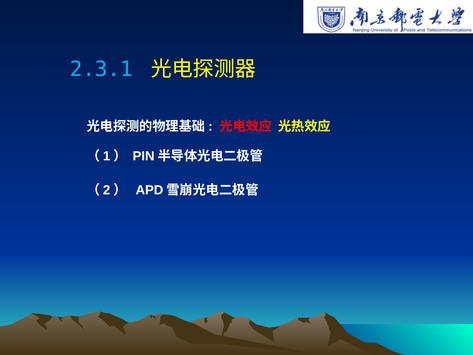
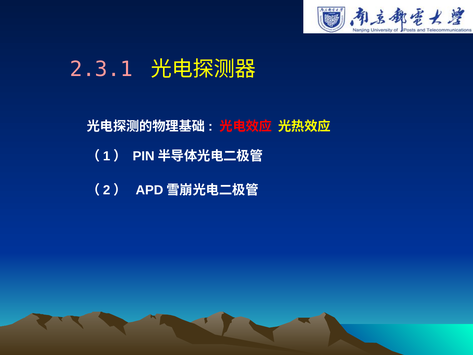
2.3.1 colour: light blue -> pink (101, 69)
